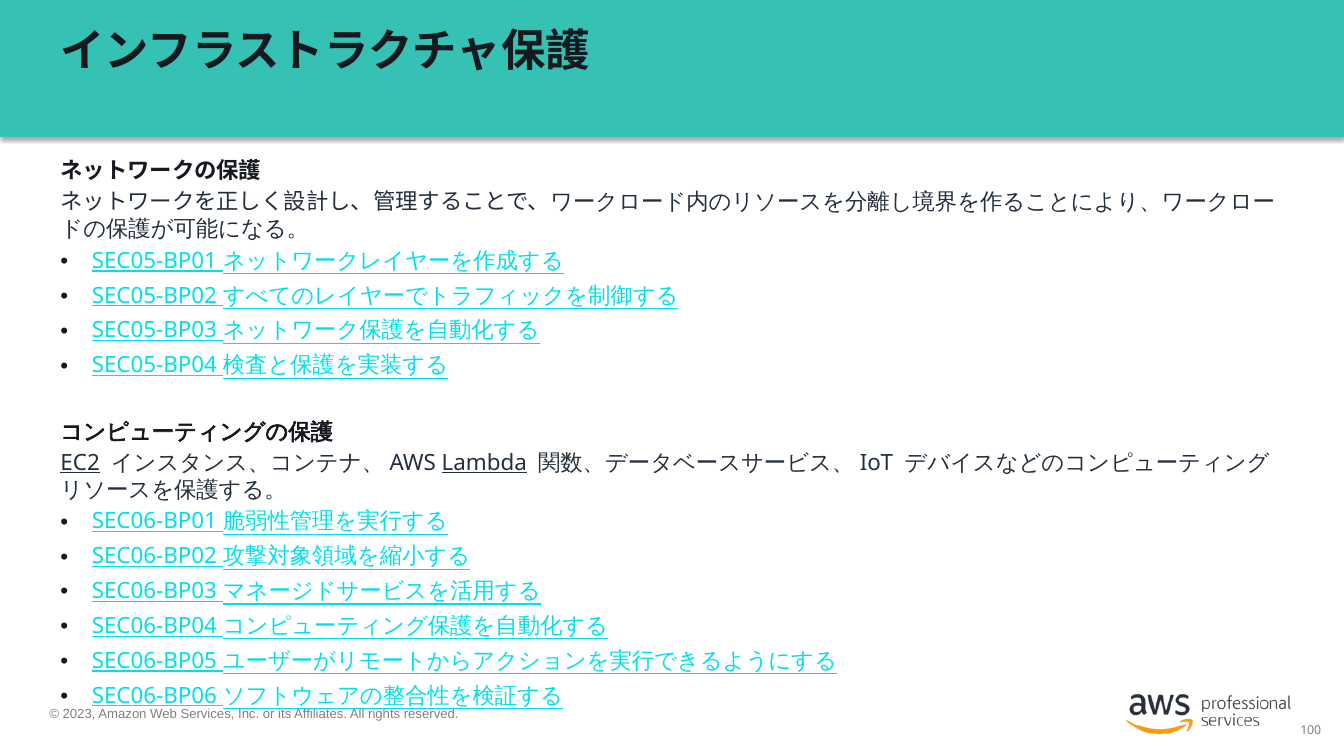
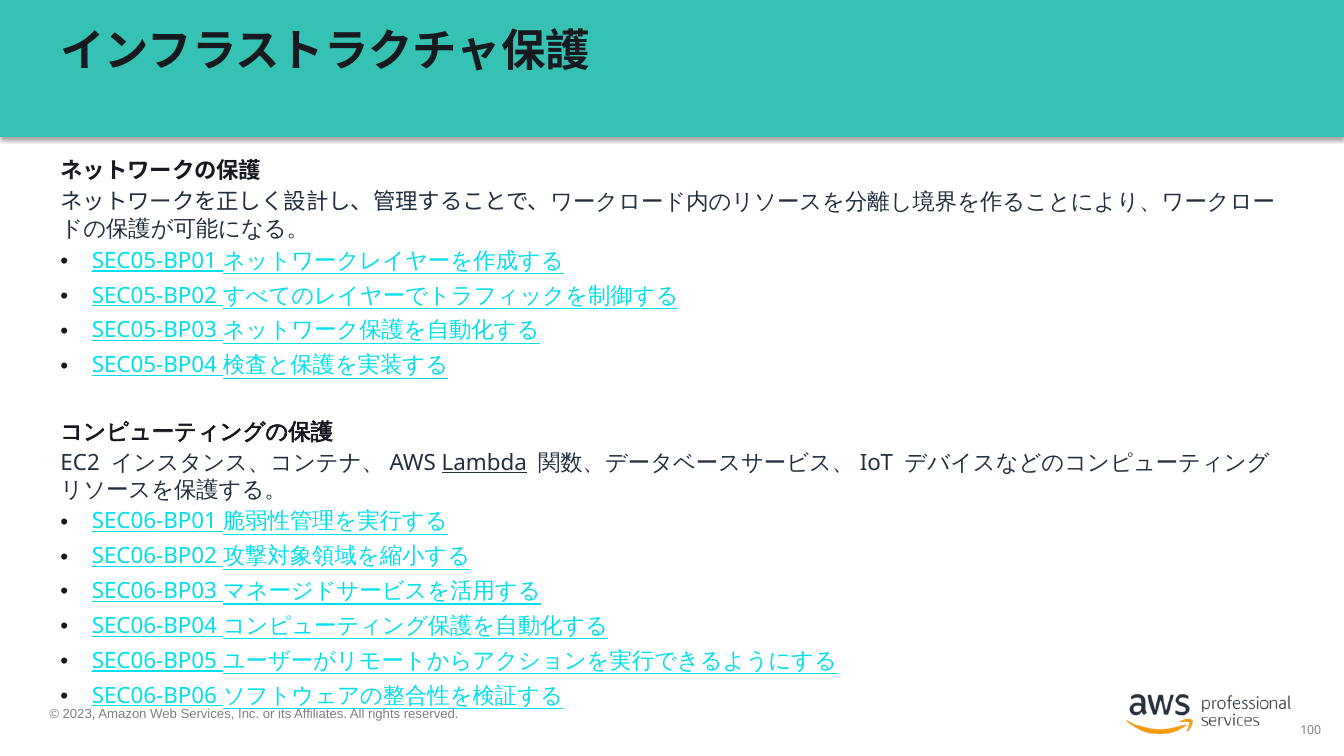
EC2 underline: present -> none (80, 463)
